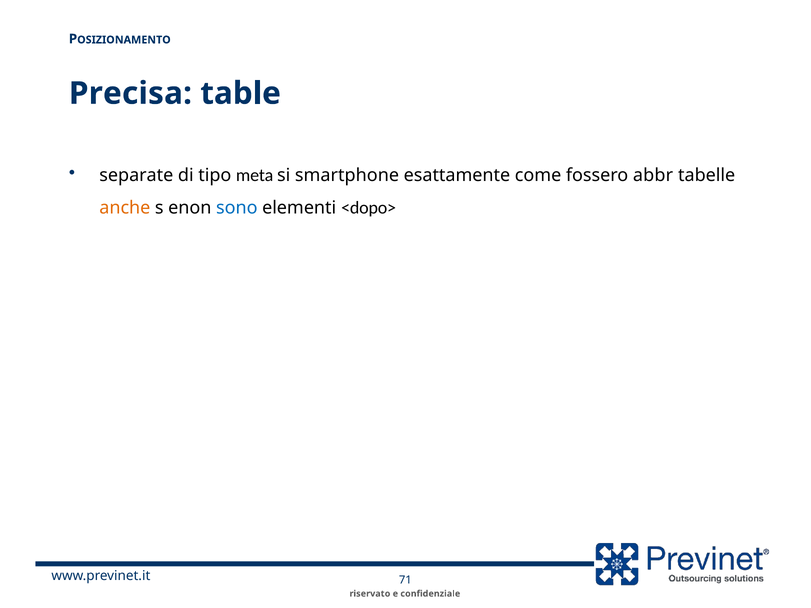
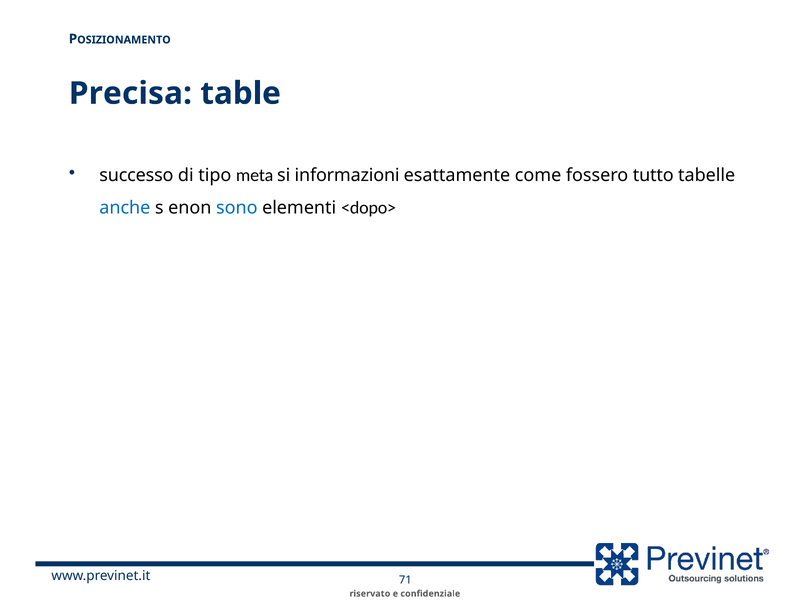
separate: separate -> successo (136, 176)
smartphone: smartphone -> informazioni (347, 176)
abbr: abbr -> tutto (653, 176)
anche colour: orange -> blue (125, 208)
